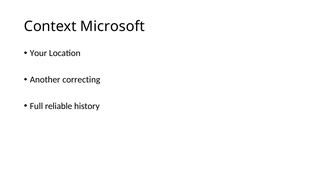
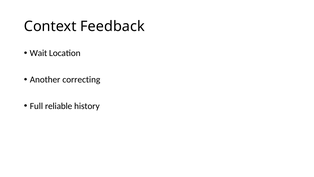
Microsoft: Microsoft -> Feedback (112, 26)
Your: Your -> Wait (38, 53)
